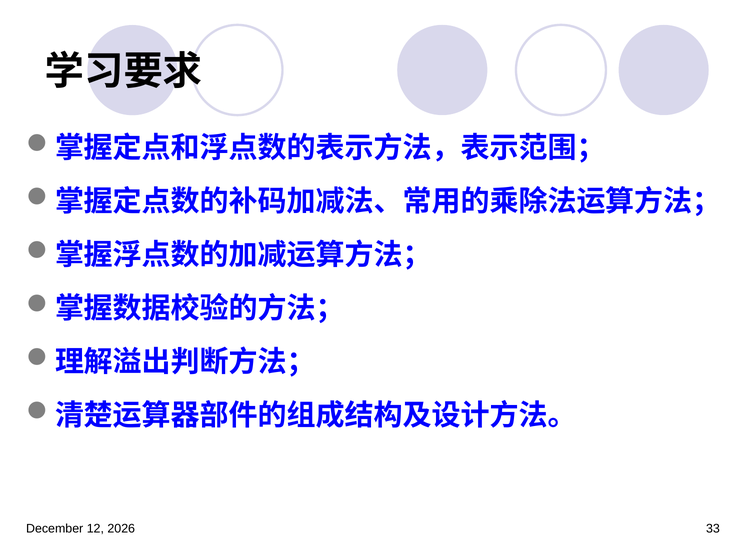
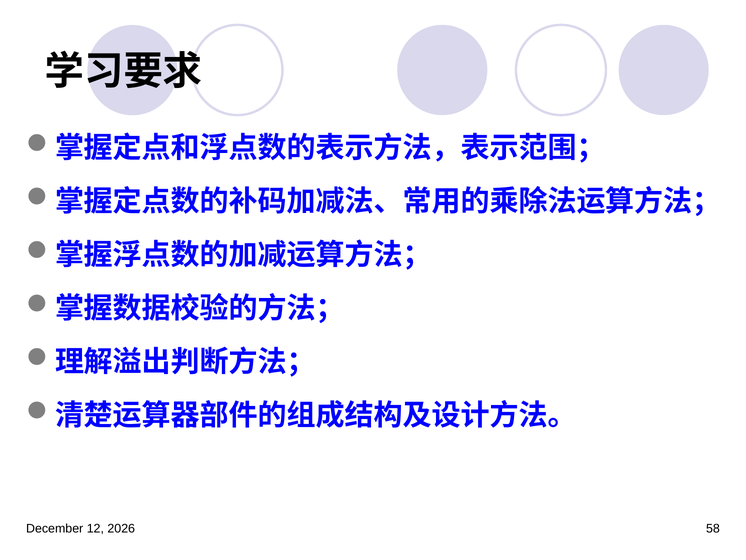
33: 33 -> 58 (713, 528)
